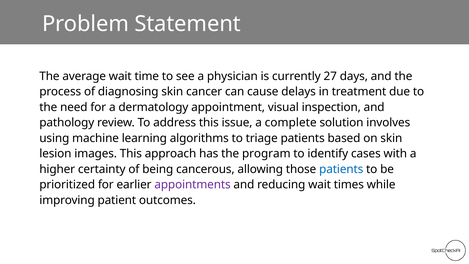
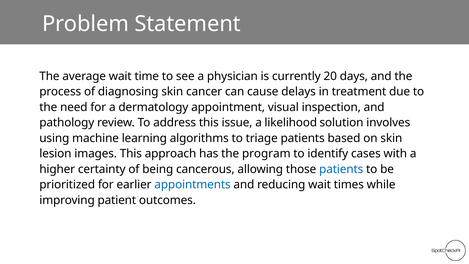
27: 27 -> 20 (330, 76)
complete: complete -> likelihood (291, 123)
appointments colour: purple -> blue (193, 185)
